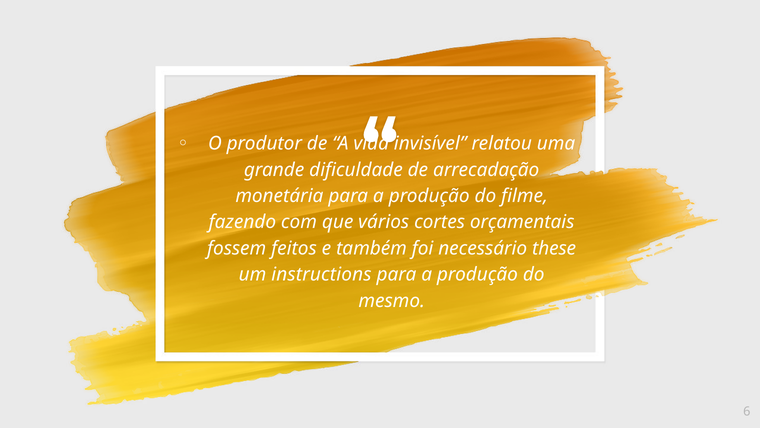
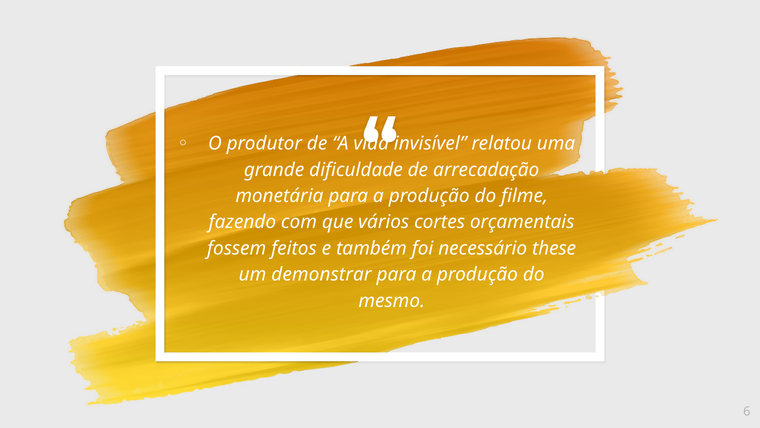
instructions: instructions -> demonstrar (321, 274)
